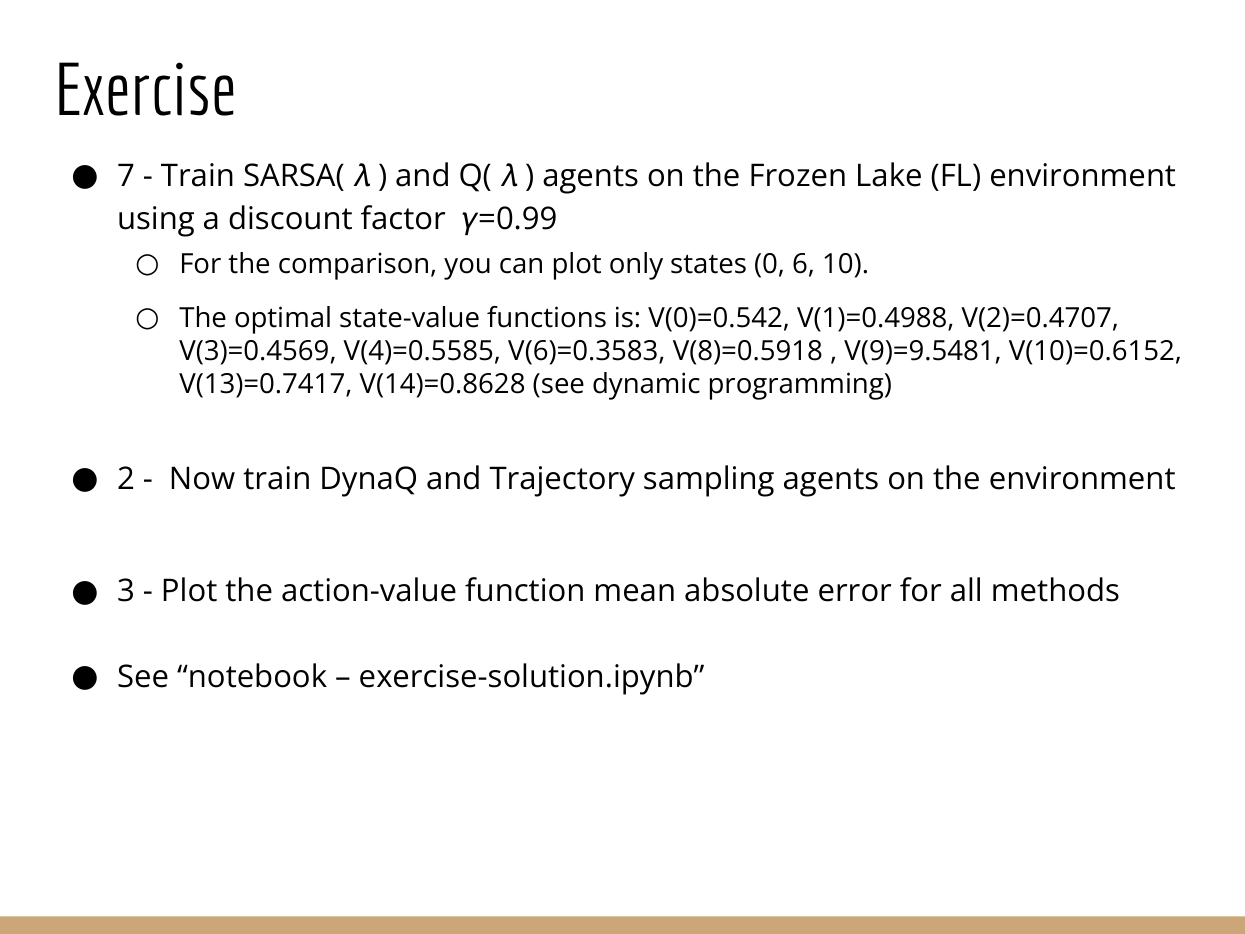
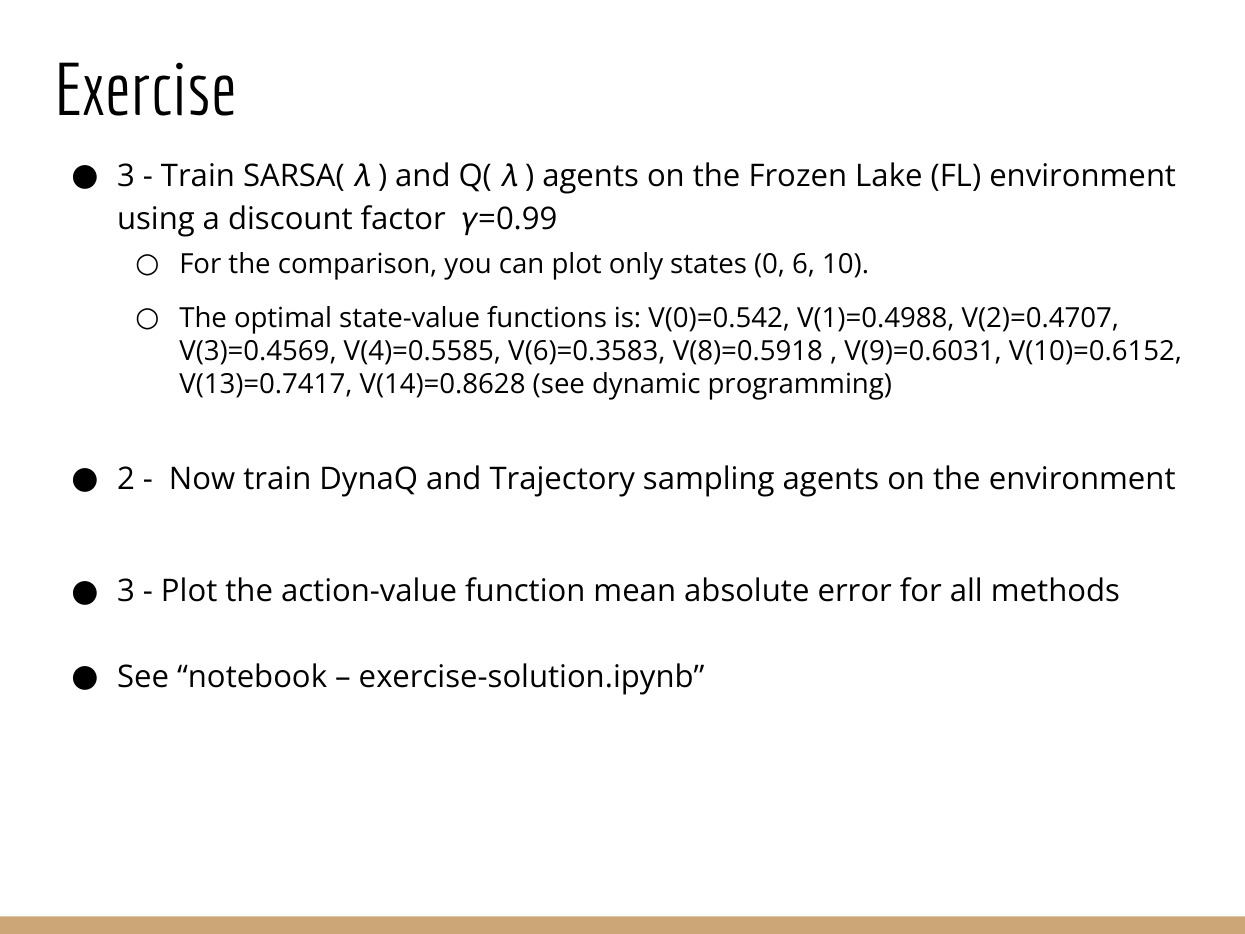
7: 7 -> 3 (126, 176)
V(9)=9.5481: V(9)=9.5481 -> V(9)=0.6031 (923, 351)
